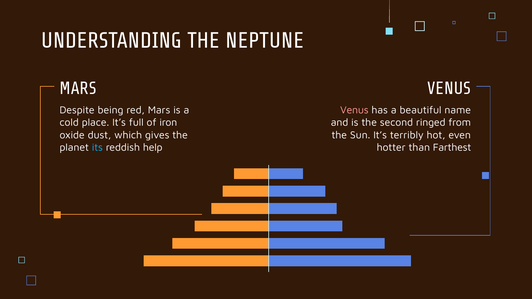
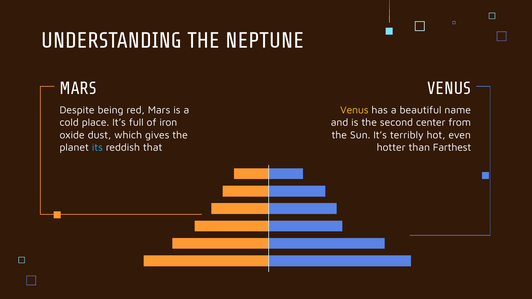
Venus colour: pink -> yellow (354, 110)
ringed: ringed -> center (431, 123)
help: help -> that (153, 147)
